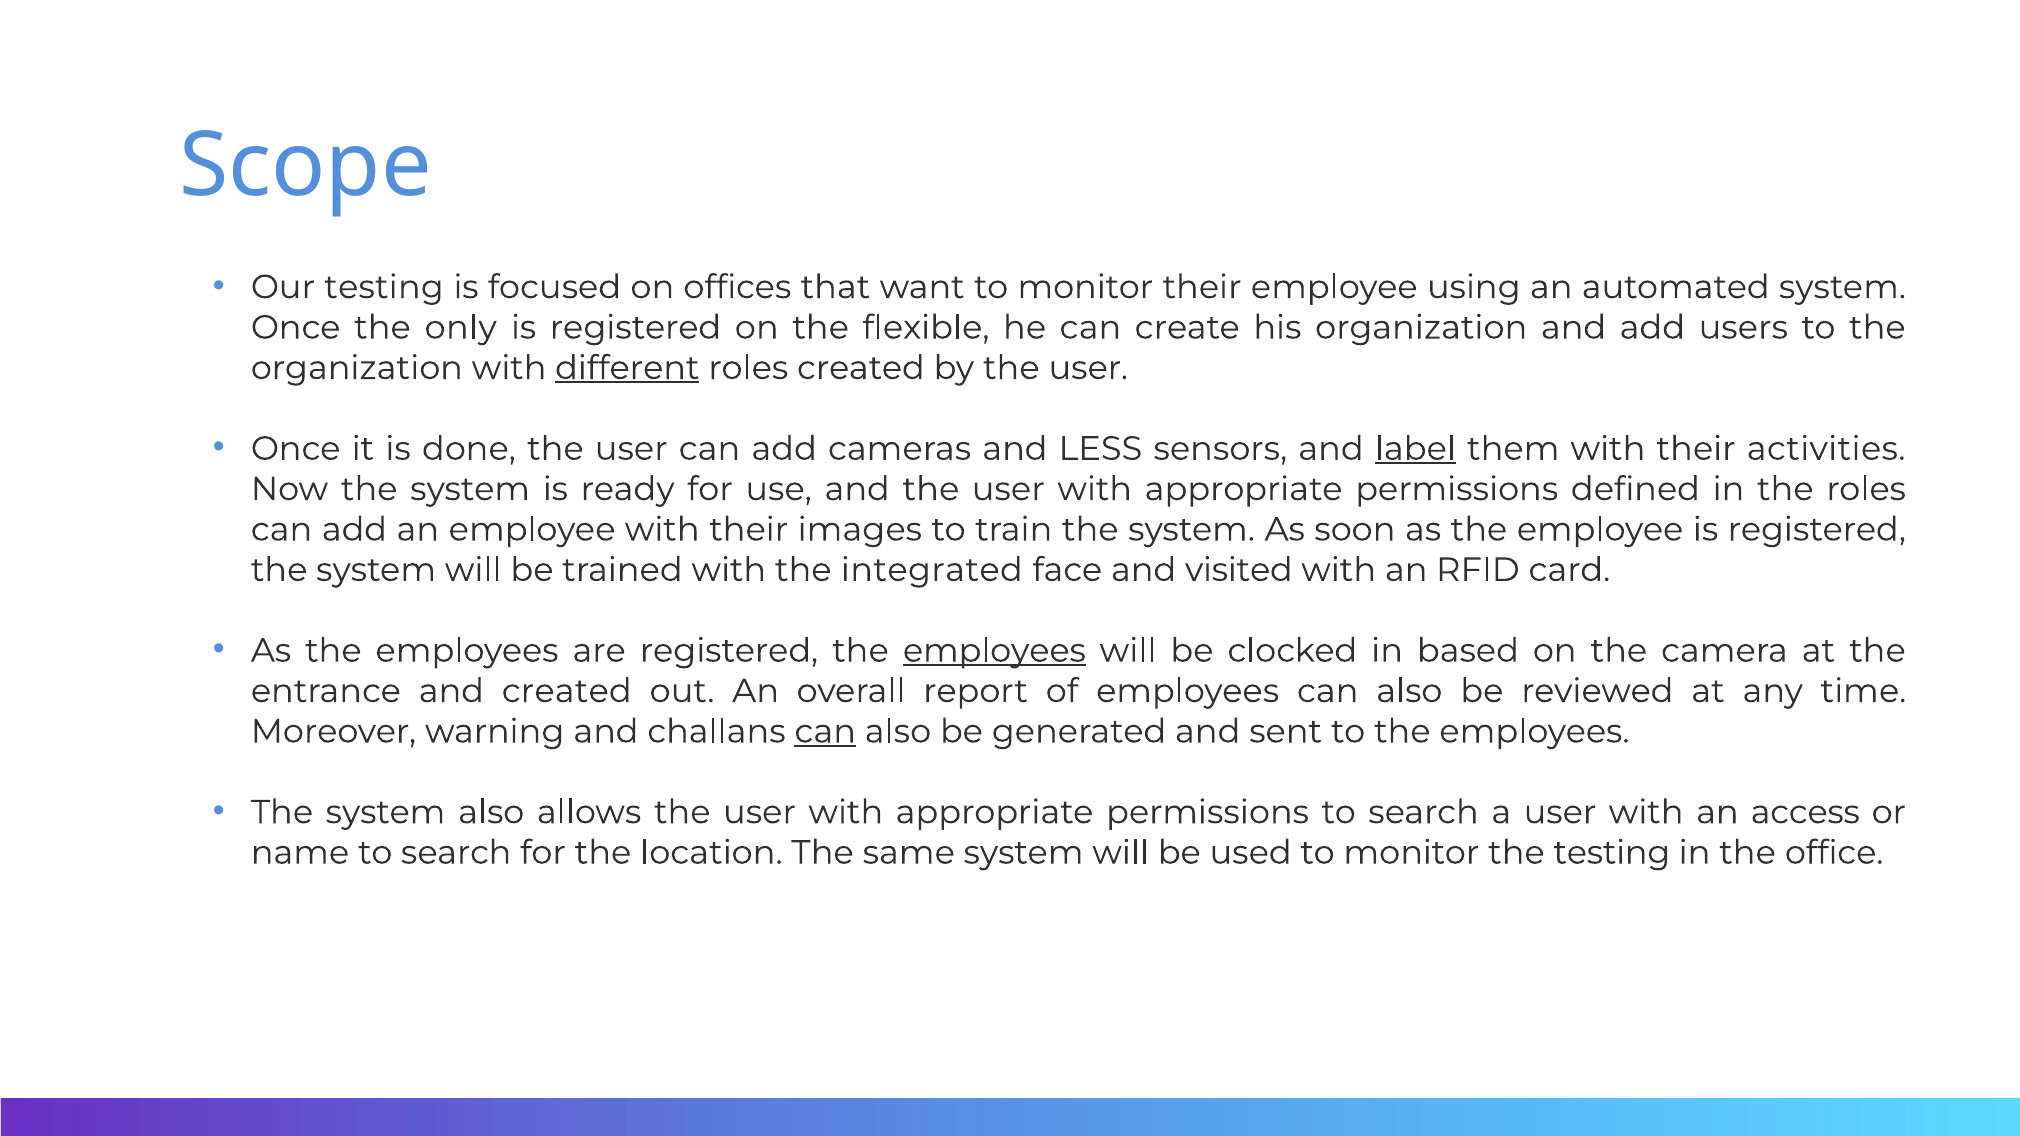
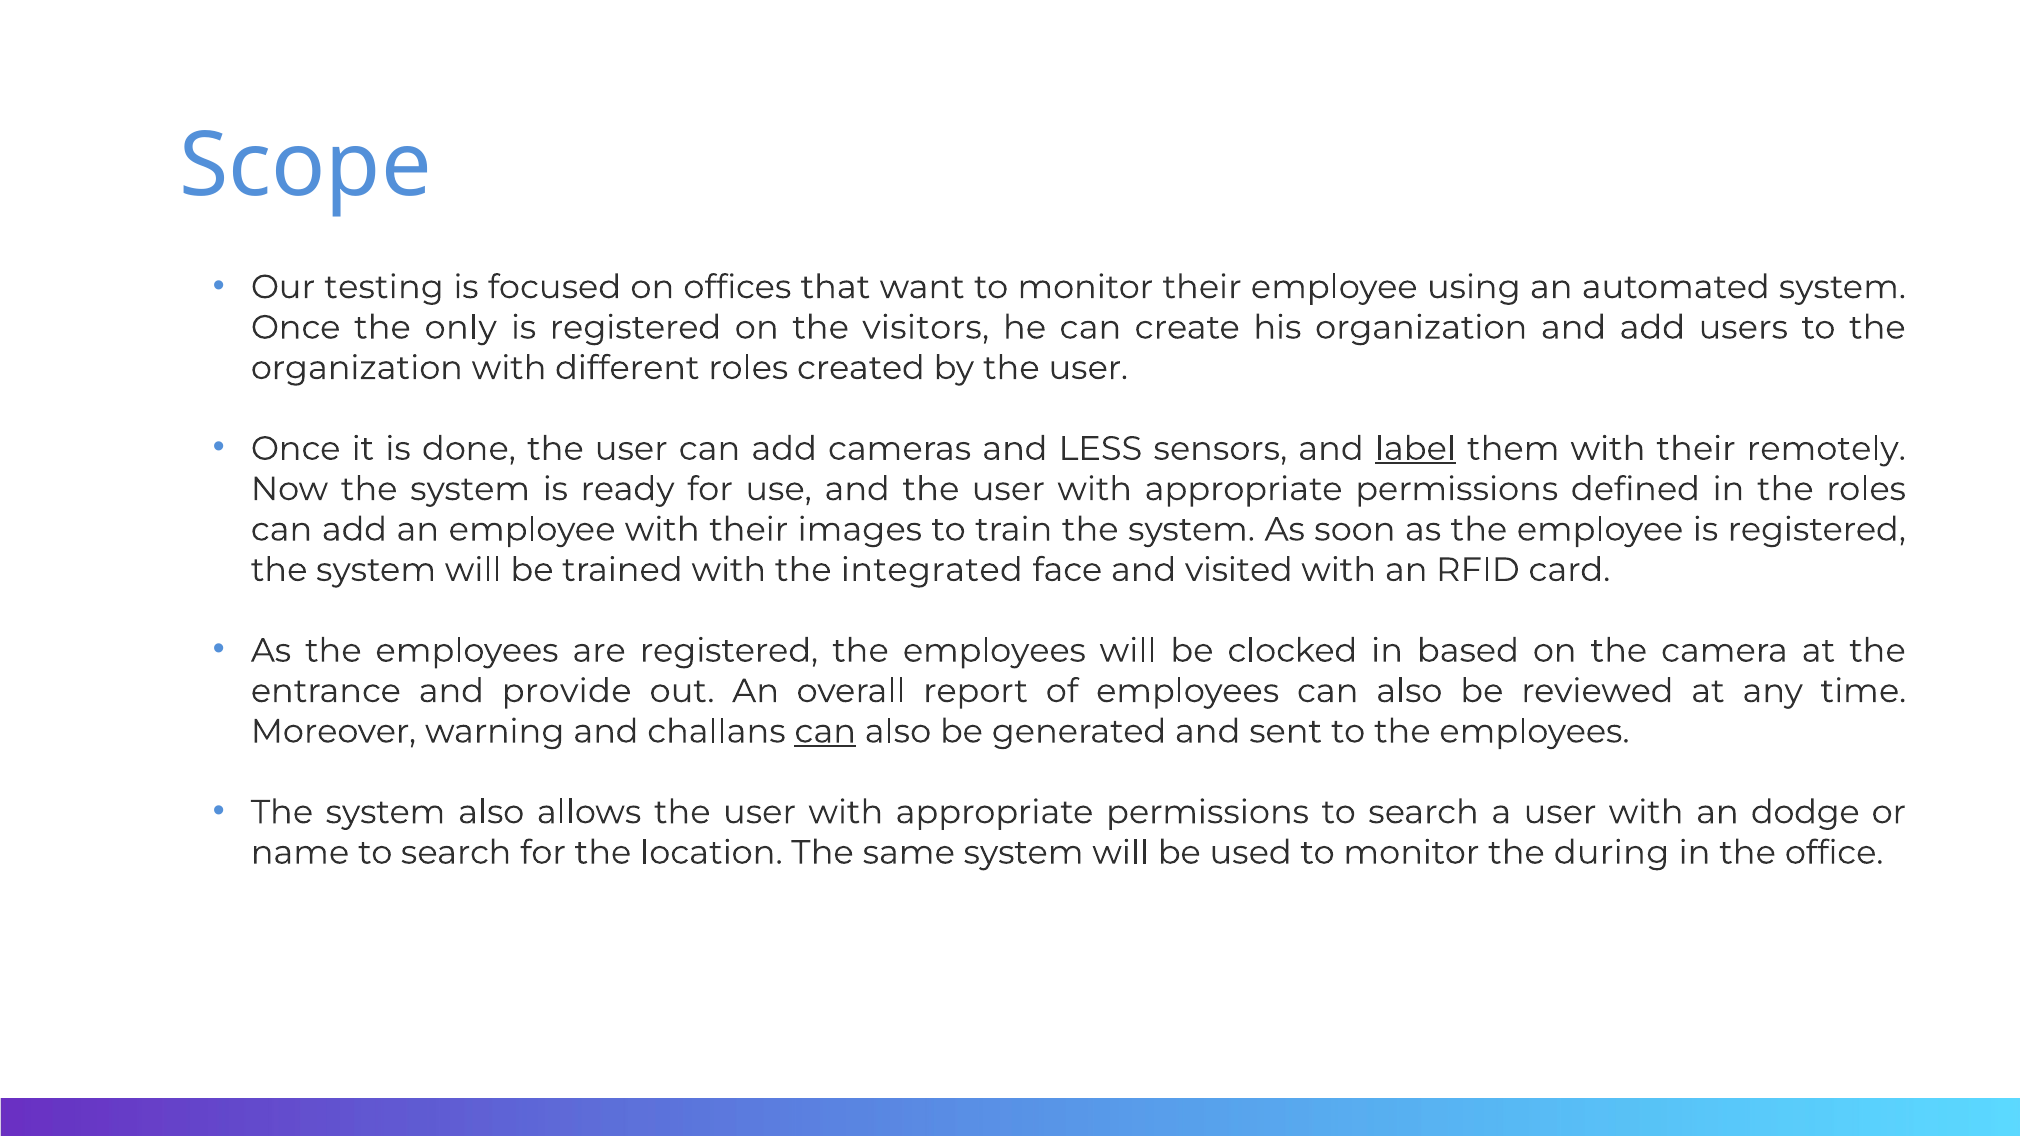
flexible: flexible -> visitors (926, 328)
different underline: present -> none (627, 368)
activities: activities -> remotely (1826, 449)
employees underline: present -> none (994, 651)
and created: created -> provide (567, 691)
access: access -> dodge (1805, 812)
the testing: testing -> during (1612, 853)
